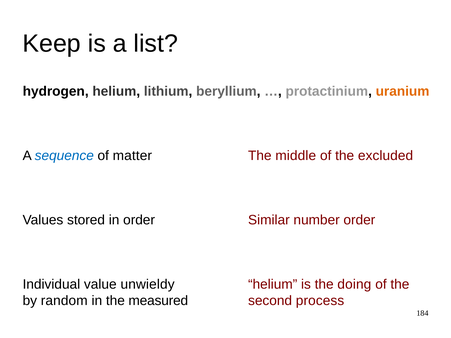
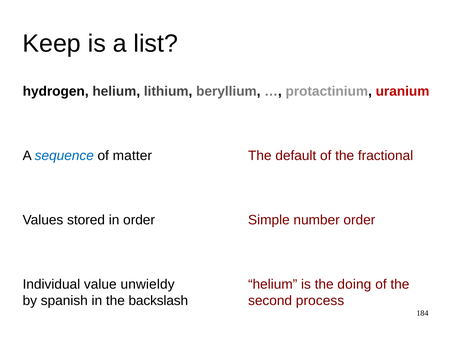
uranium colour: orange -> red (403, 91)
middle: middle -> default (296, 156)
excluded: excluded -> fractional (386, 156)
Similar: Similar -> Simple (269, 220)
random: random -> spanish (64, 301)
measured: measured -> backslash (158, 301)
